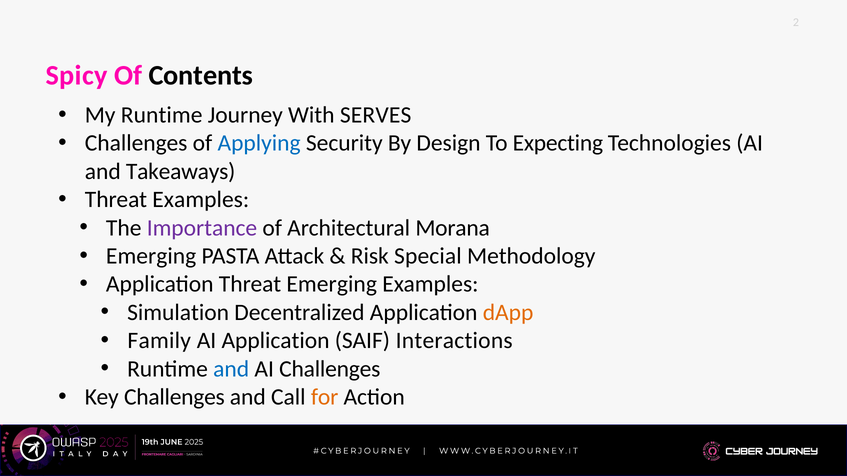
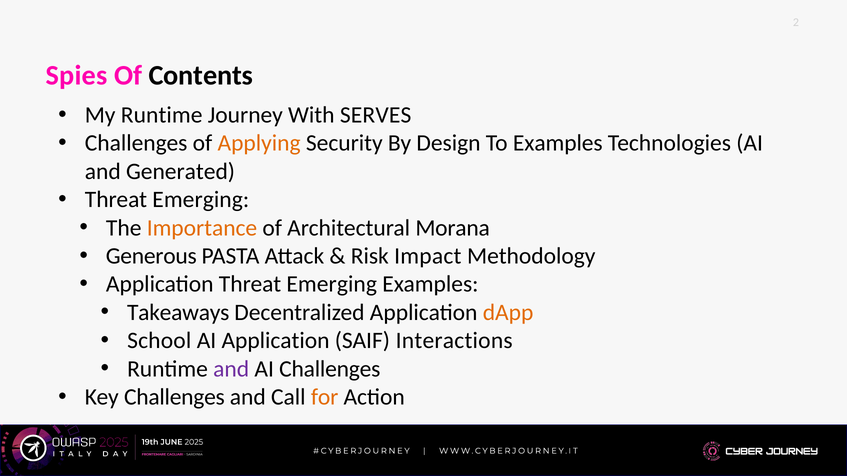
Spicy: Spicy -> Spies (77, 76)
Applying colour: blue -> orange (259, 143)
To Expecting: Expecting -> Examples (558, 143)
Takeaways: Takeaways -> Generated (181, 172)
Examples: Examples -> Emerging (201, 200)
Importance colour: purple -> orange (202, 228)
Emerging: Emerging -> Generous (151, 256)
Special: Special -> Impact (428, 256)
Simulation: Simulation -> Takeaways (178, 313)
Family: Family -> School (159, 341)
and colour: blue -> purple (231, 369)
